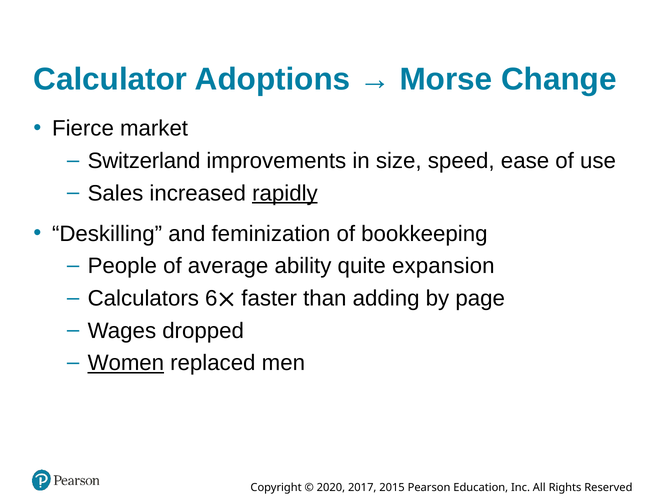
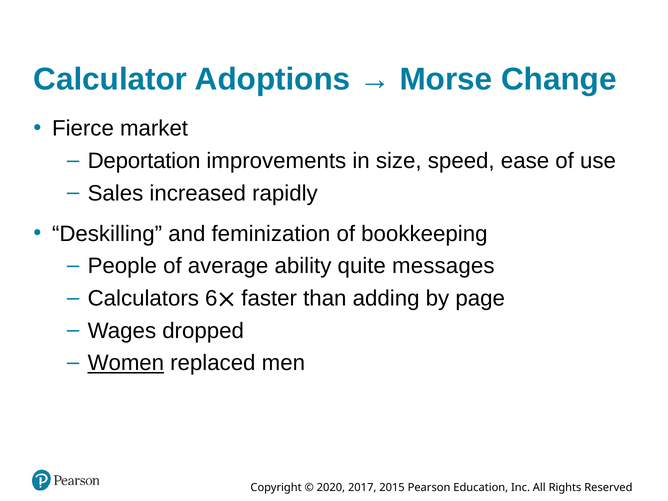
Switzerland: Switzerland -> Deportation (144, 161)
rapidly underline: present -> none (285, 193)
expansion: expansion -> messages (443, 266)
